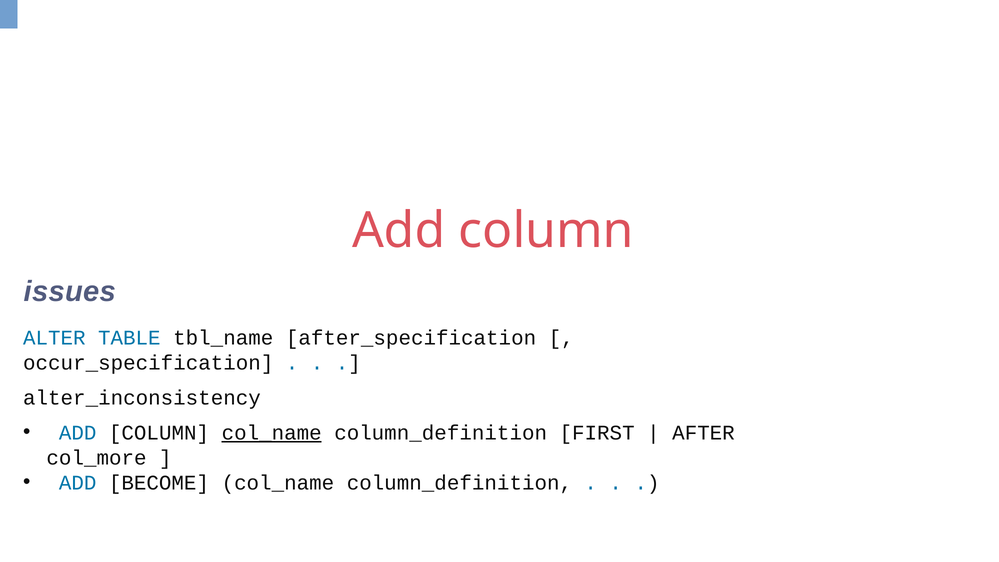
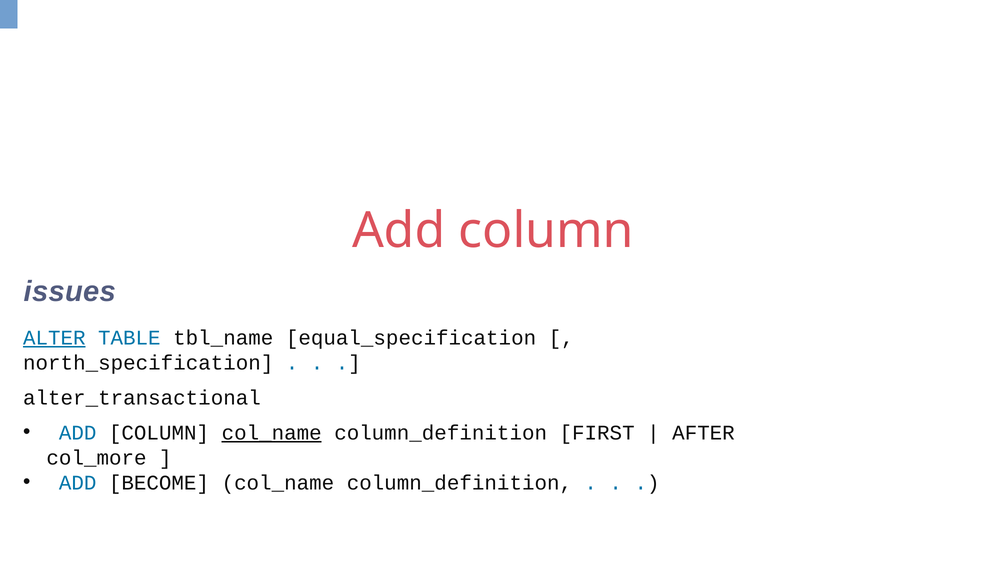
ALTER underline: none -> present (54, 338)
after_specification: after_specification -> equal_specification (411, 338)
occur_specification: occur_specification -> north_specification (148, 363)
alter_inconsistency: alter_inconsistency -> alter_transactional (142, 398)
